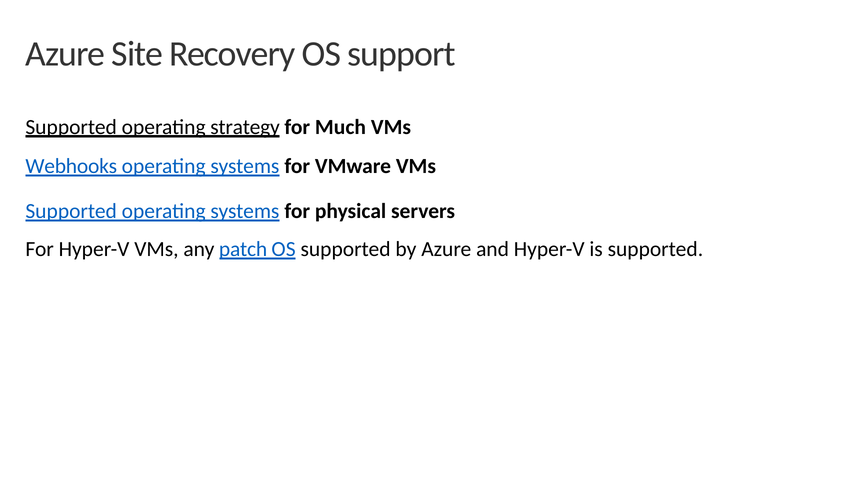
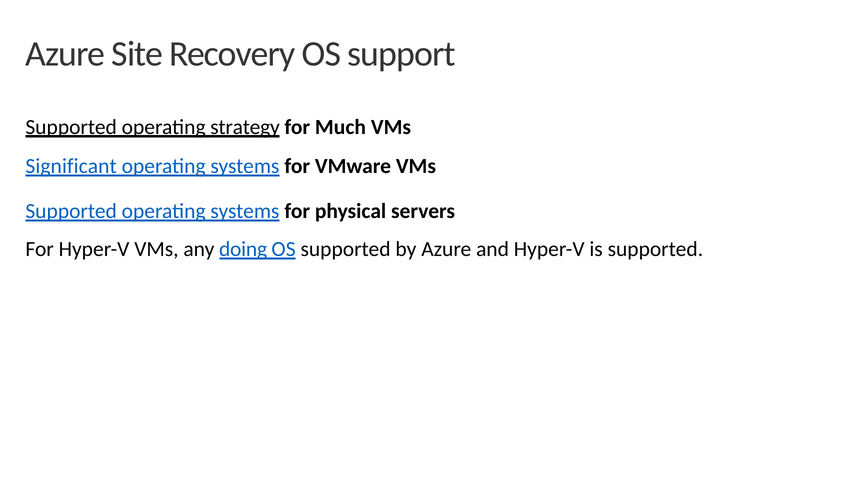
Webhooks: Webhooks -> Significant (71, 166)
patch: patch -> doing (243, 249)
